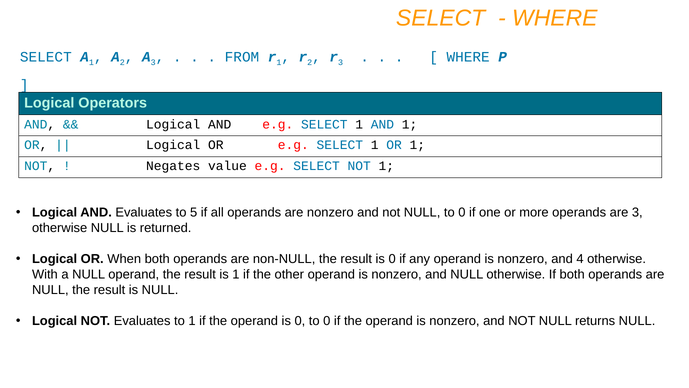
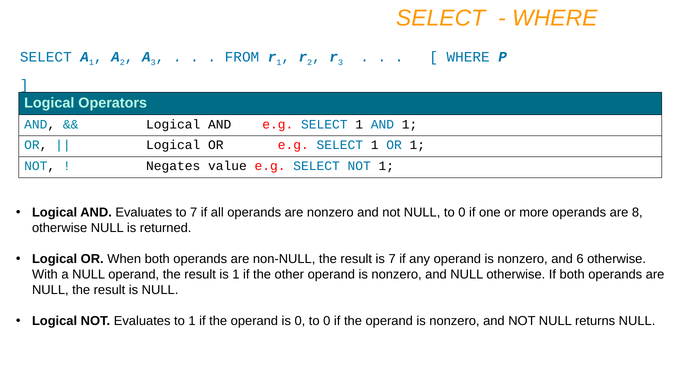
to 5: 5 -> 7 (194, 212)
are 3: 3 -> 8 (637, 212)
result is 0: 0 -> 7 (392, 259)
4: 4 -> 6 (580, 259)
